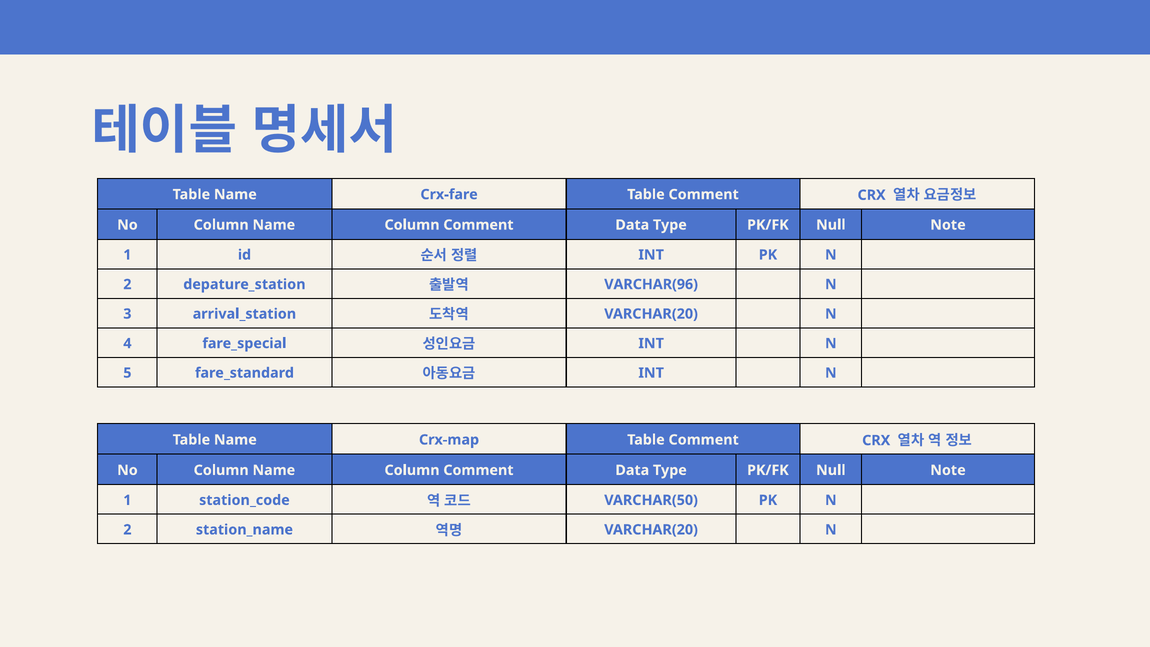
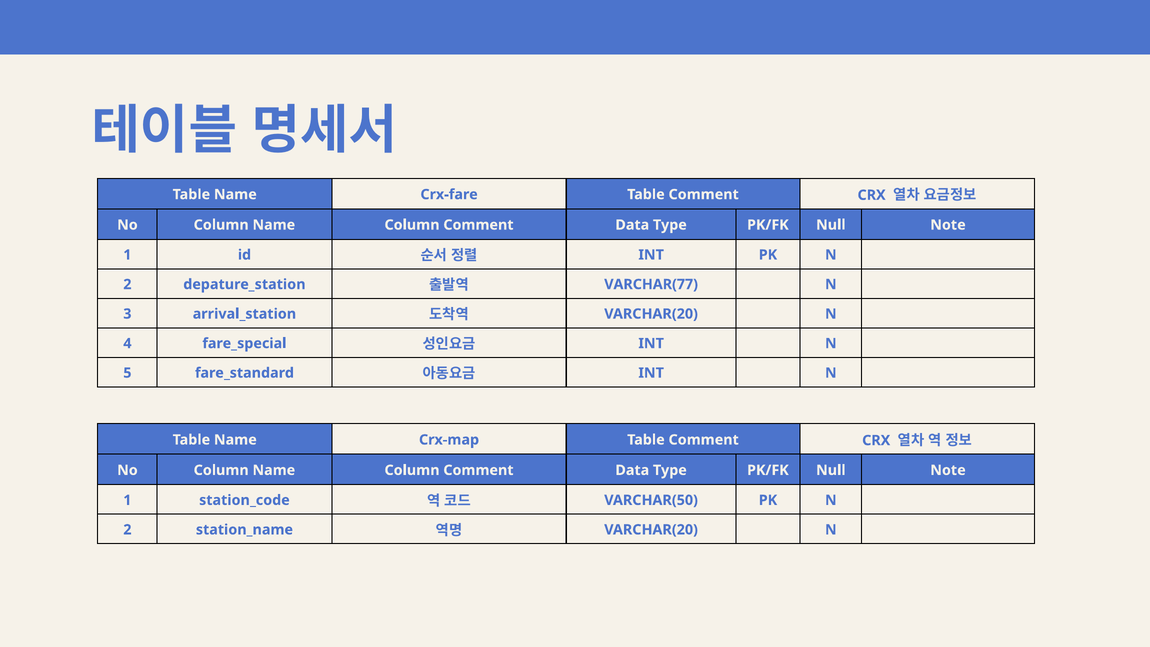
VARCHAR(96: VARCHAR(96 -> VARCHAR(77 (651, 284)
